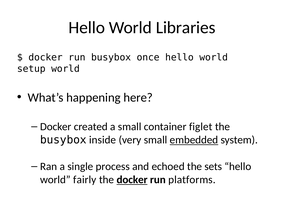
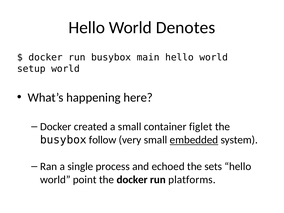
Libraries: Libraries -> Denotes (186, 27)
once: once -> main (148, 57)
inside: inside -> follow (103, 140)
fairly: fairly -> point (85, 180)
docker underline: present -> none (132, 180)
